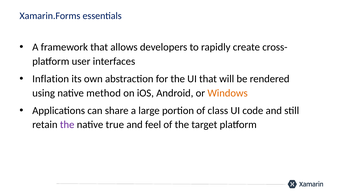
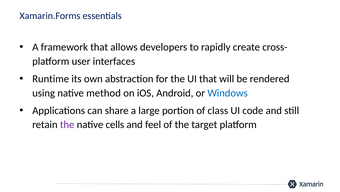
Inflation: Inflation -> Runtime (51, 79)
Windows colour: orange -> blue (228, 93)
true: true -> cells (115, 124)
